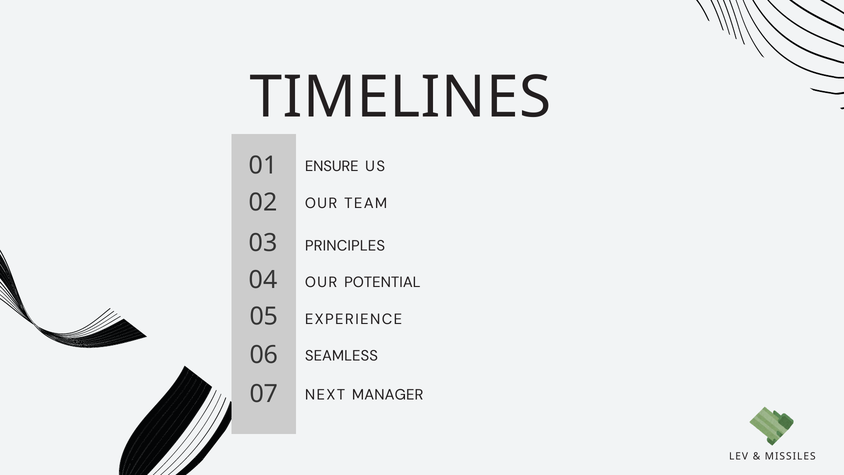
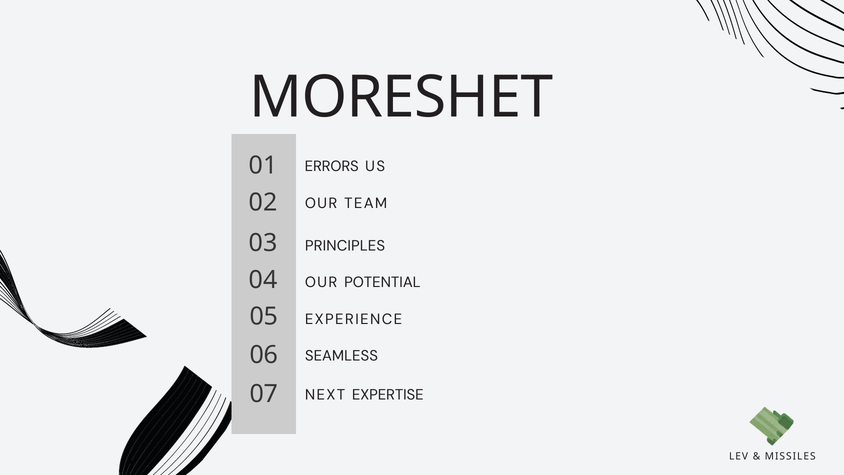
TIMELINES: TIMELINES -> MORESHET (401, 98)
ENSURE: ENSURE -> ERRORS (332, 166)
MANAGER: MANAGER -> EXPERTISE (388, 395)
